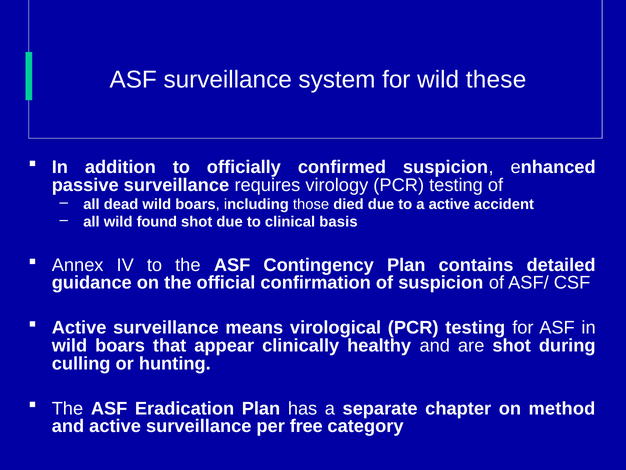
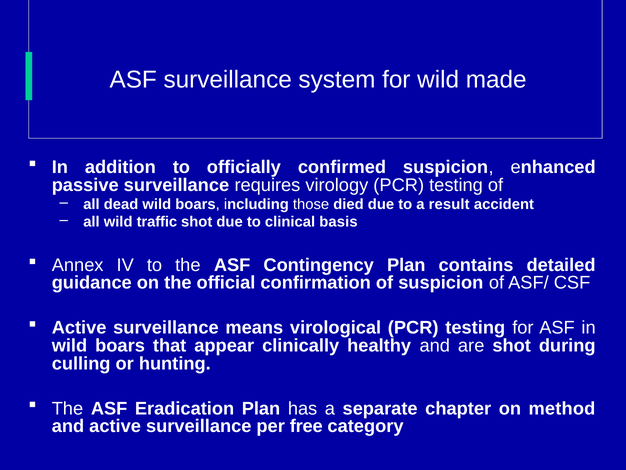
these: these -> made (496, 80)
a active: active -> result (449, 204)
found: found -> traffic (157, 222)
